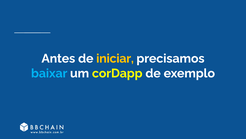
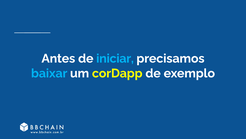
iniciar colour: yellow -> light blue (115, 58)
